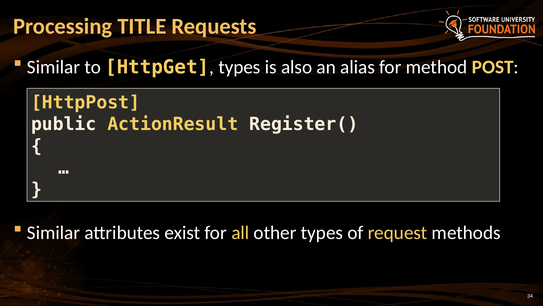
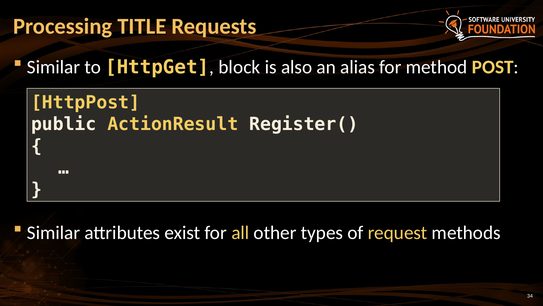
HttpGet types: types -> block (239, 67)
